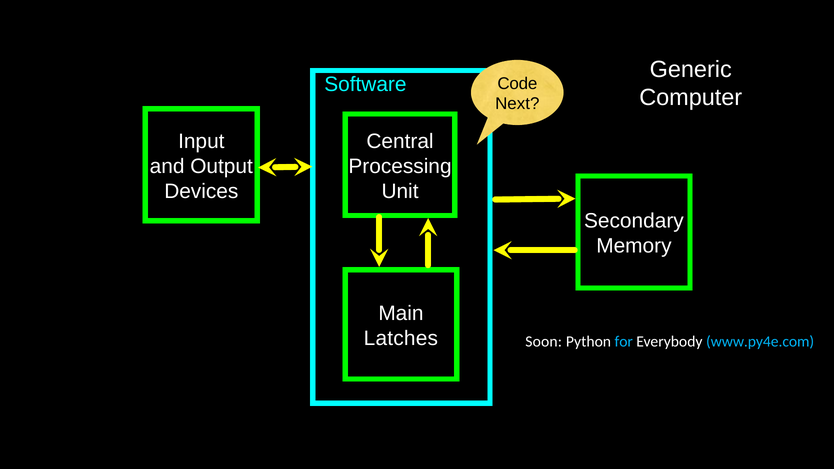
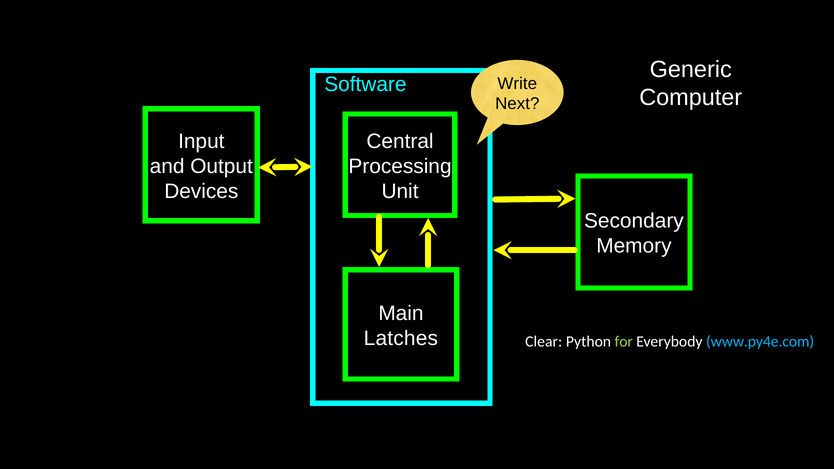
Code: Code -> Write (517, 84)
Soon: Soon -> Clear (544, 342)
for colour: light blue -> light green (624, 342)
